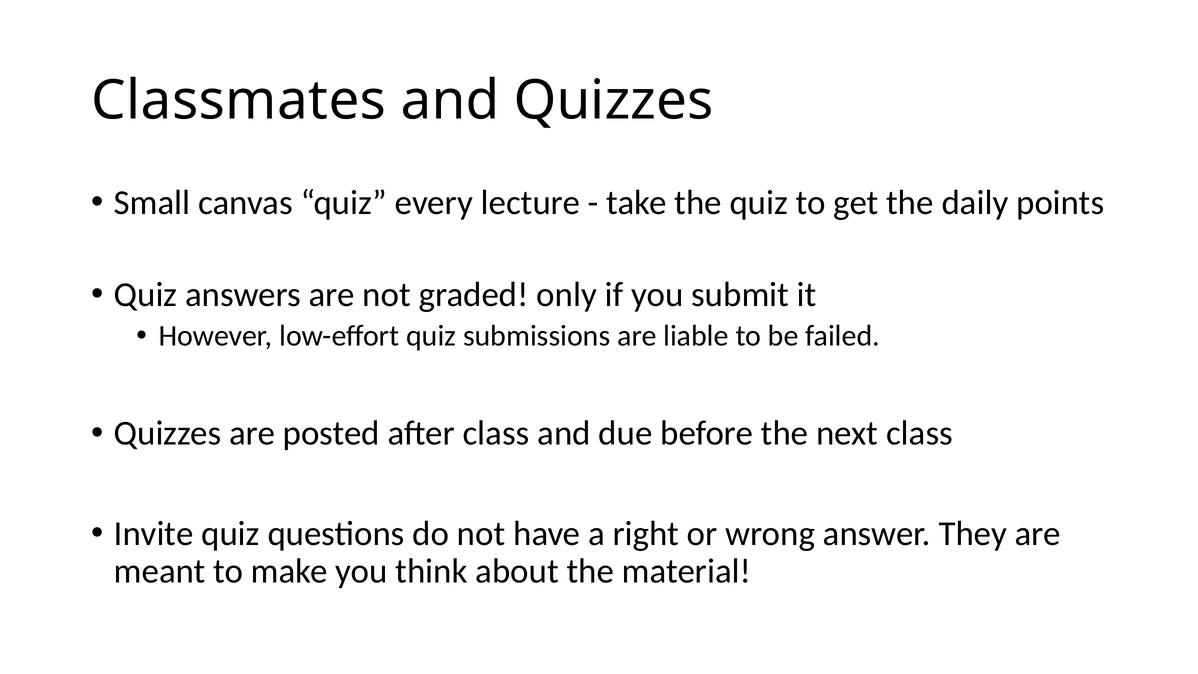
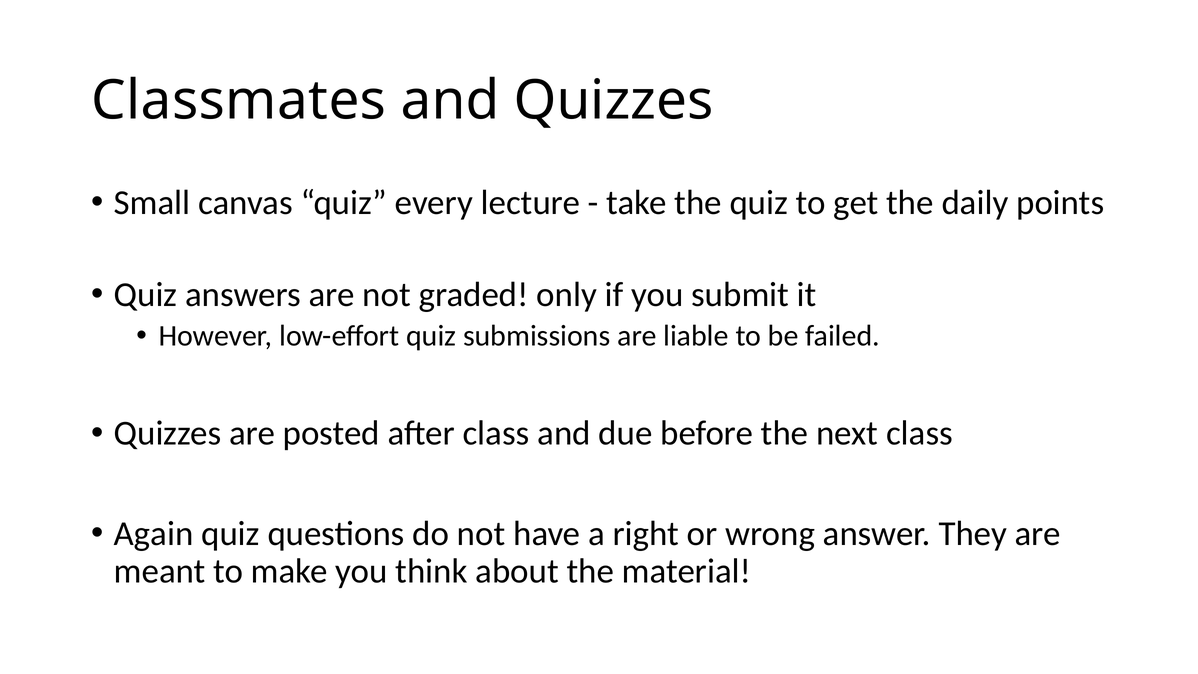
Invite: Invite -> Again (154, 534)
